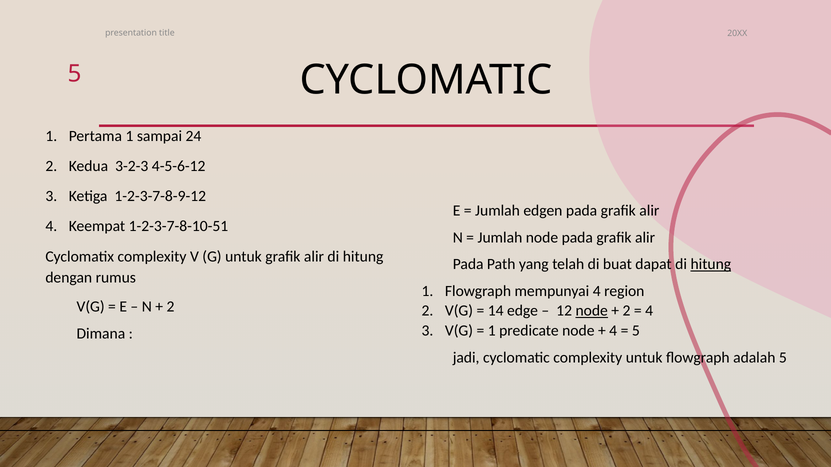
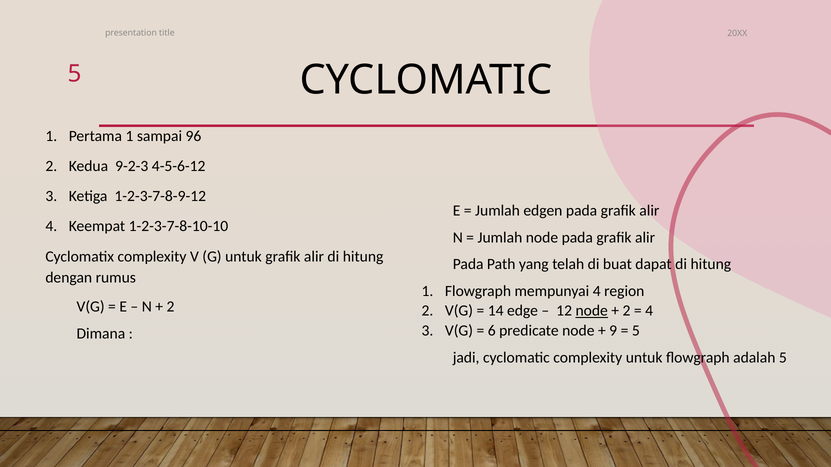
24: 24 -> 96 (193, 136)
3-2-3: 3-2-3 -> 9-2-3 (132, 166)
1-2-3-7-8-10-51: 1-2-3-7-8-10-51 -> 1-2-3-7-8-10-10 (178, 226)
hitung underline: present -> none (711, 265)
1: 1 -> 6 (492, 331)
4: 4 -> 9 (613, 331)
